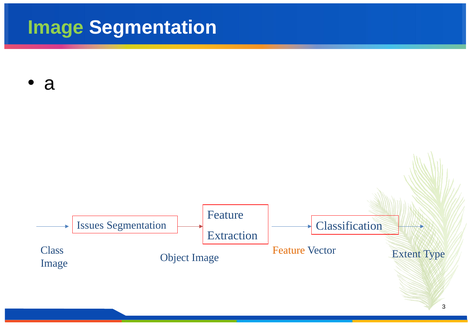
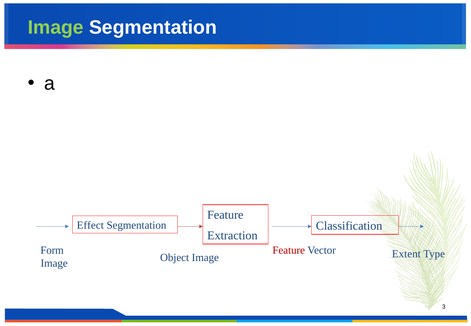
Issues: Issues -> Effect (90, 225)
Class: Class -> Form (52, 250)
Feature colour: orange -> red (289, 250)
